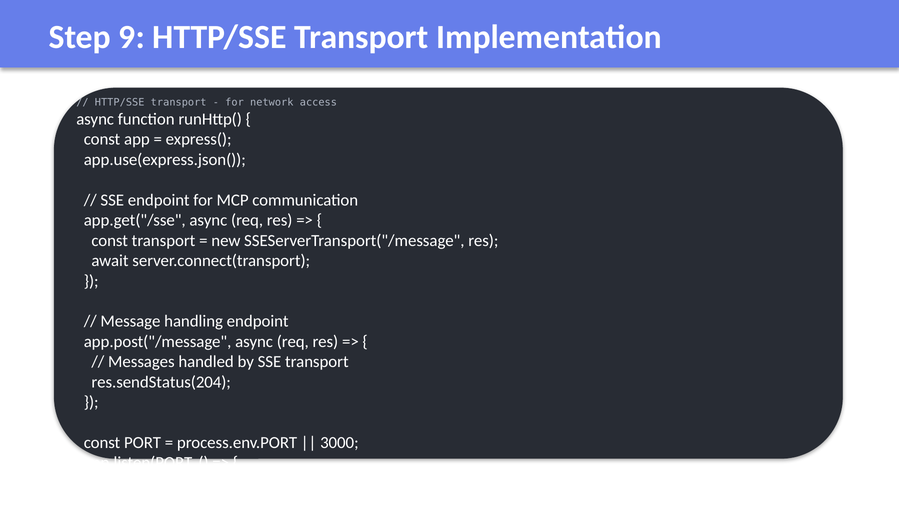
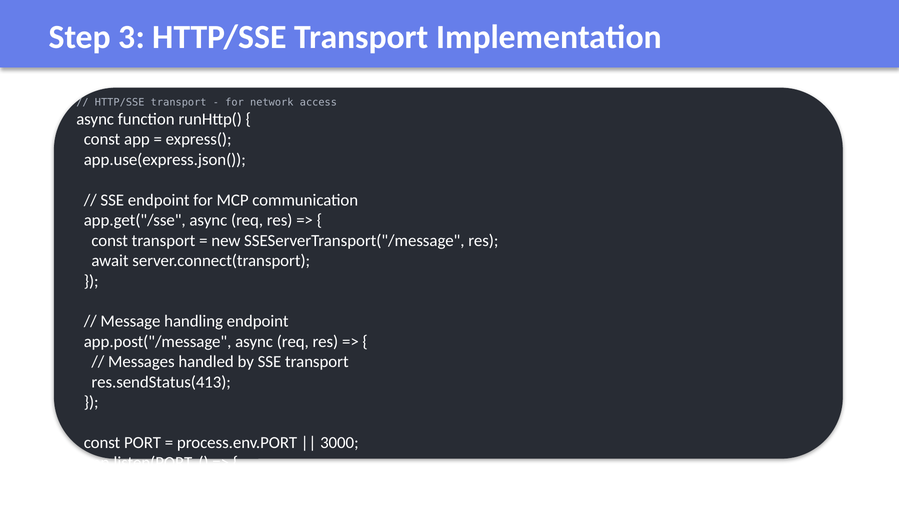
9: 9 -> 3 (132, 37)
res.sendStatus(204: res.sendStatus(204 -> res.sendStatus(413 (161, 382)
